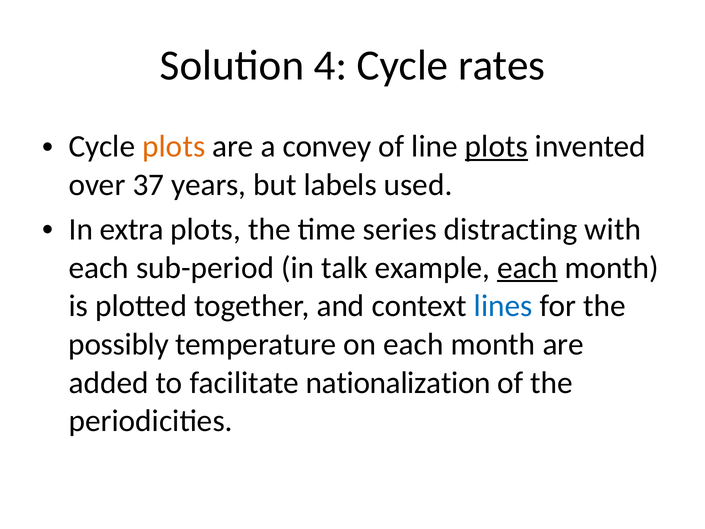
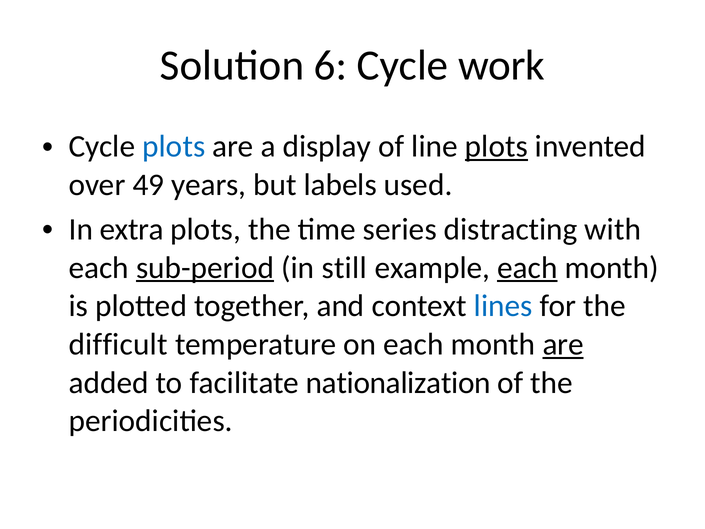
4: 4 -> 6 (330, 66)
rates: rates -> work (502, 66)
plots colour: orange -> blue (174, 146)
convey: convey -> display (327, 146)
37: 37 -> 49 (148, 185)
sub-period underline: none -> present (205, 268)
talk: talk -> still (344, 268)
possibly: possibly -> difficult (118, 344)
are underline: none -> present (563, 344)
